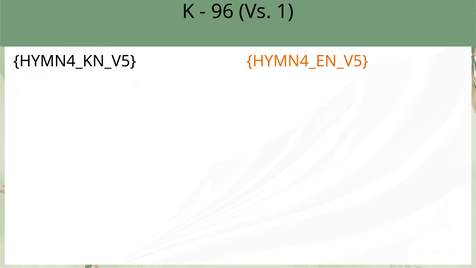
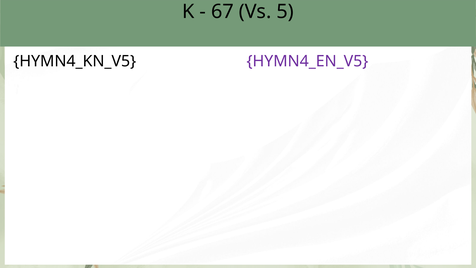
96: 96 -> 67 (222, 12)
1: 1 -> 5 (285, 12)
HYMN4_EN_V5 colour: orange -> purple (307, 61)
